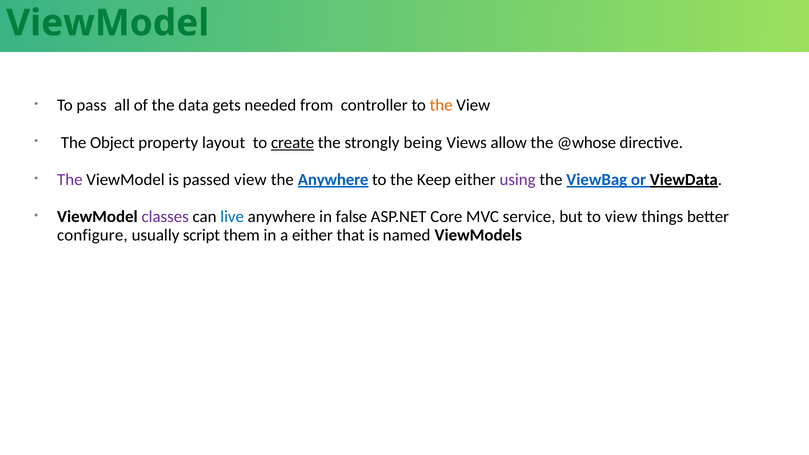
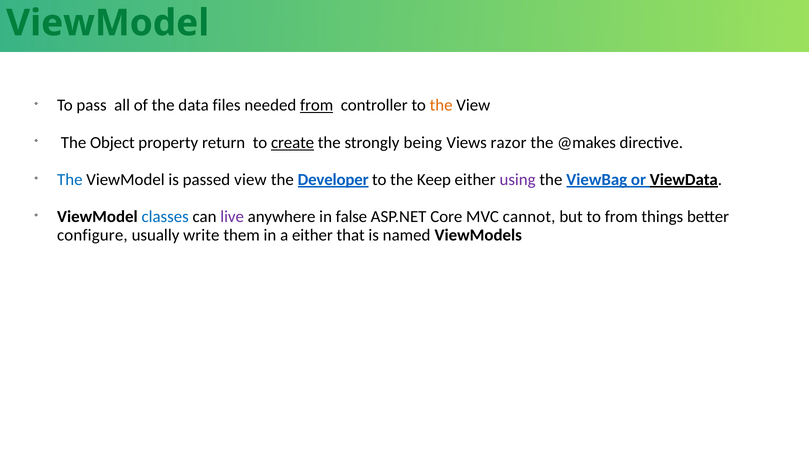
gets: gets -> files (227, 105)
from underline: none -> present (317, 105)
layout: layout -> return (224, 143)
allow: allow -> razor (509, 143)
@whose: @whose -> @makes (587, 143)
The colour: purple -> blue (70, 180)
the Anywhere: Anywhere -> Developer (333, 180)
classes colour: purple -> blue (165, 217)
live colour: blue -> purple (232, 217)
service: service -> cannot (529, 217)
to view: view -> from (621, 217)
script: script -> write (201, 235)
